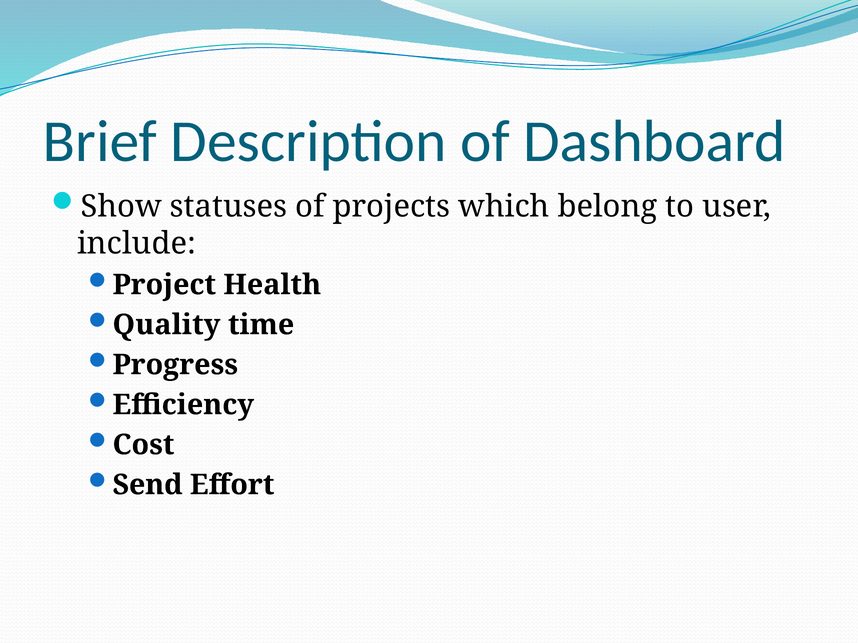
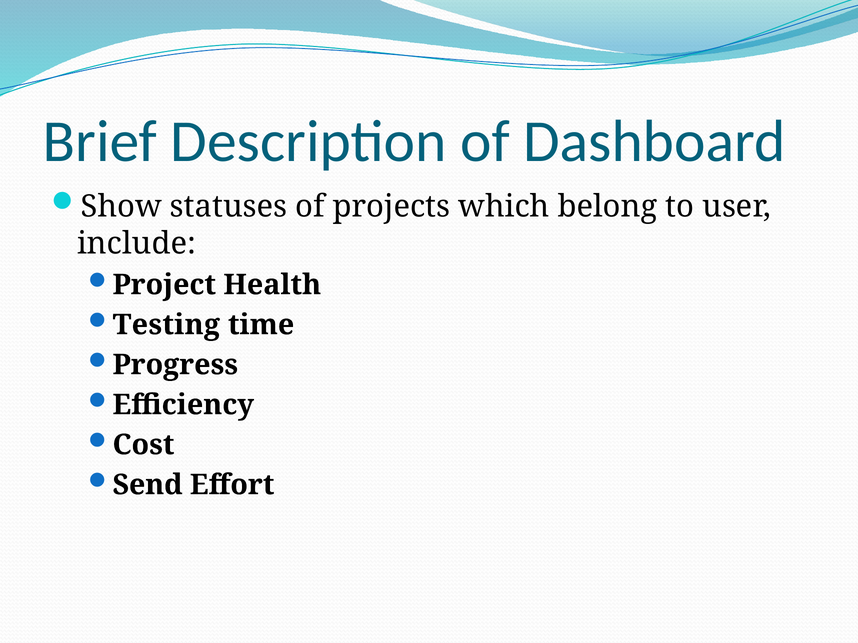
Quality: Quality -> Testing (166, 325)
